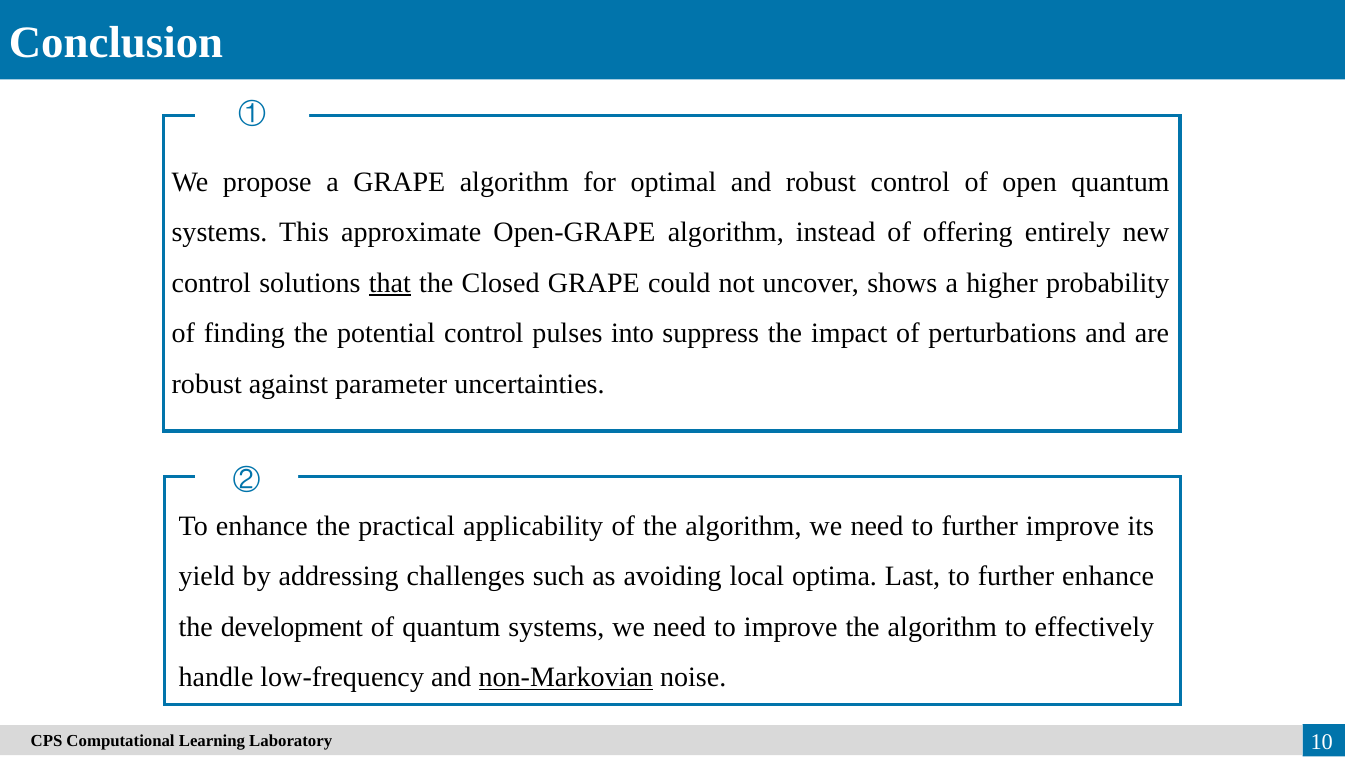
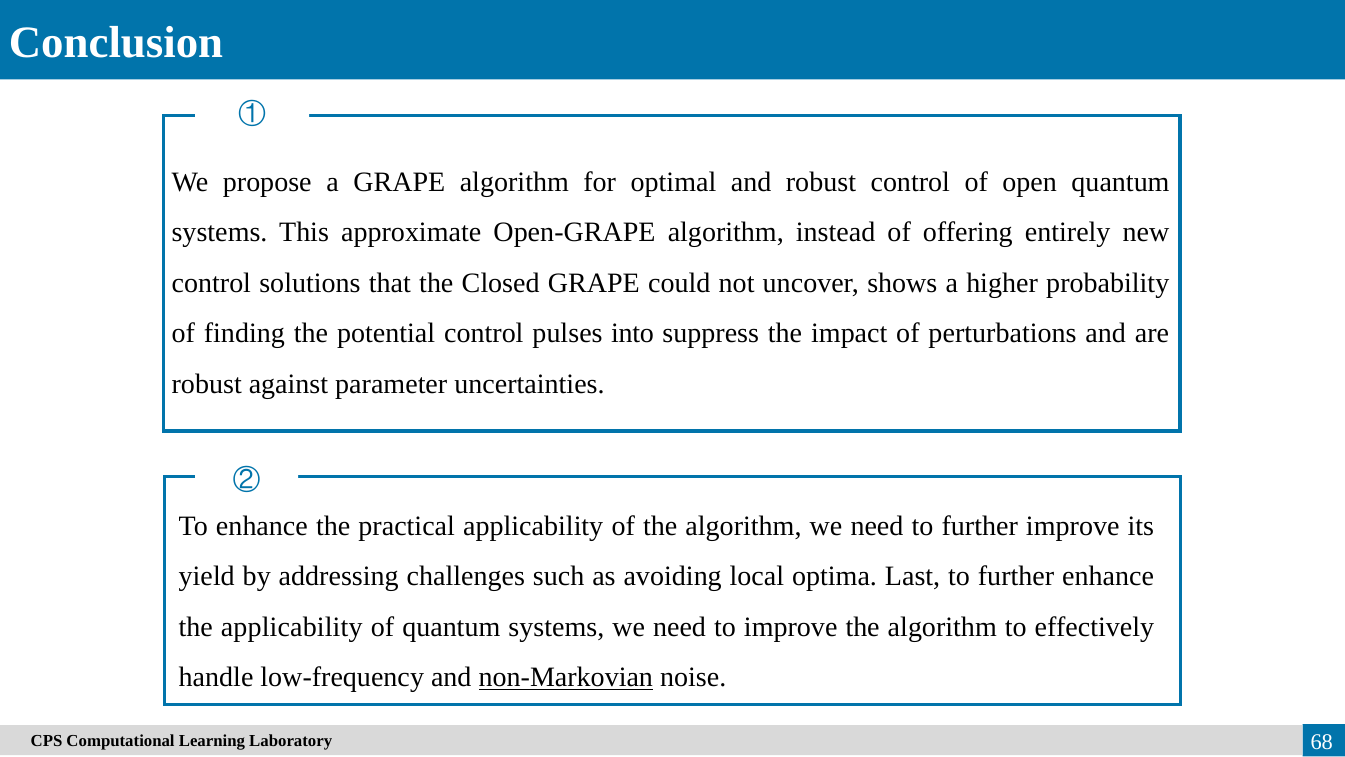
that underline: present -> none (390, 283)
the development: development -> applicability (292, 627)
10: 10 -> 68 (1322, 741)
